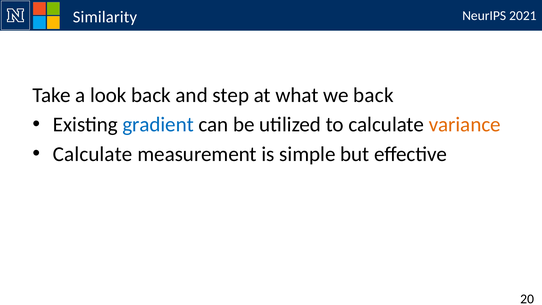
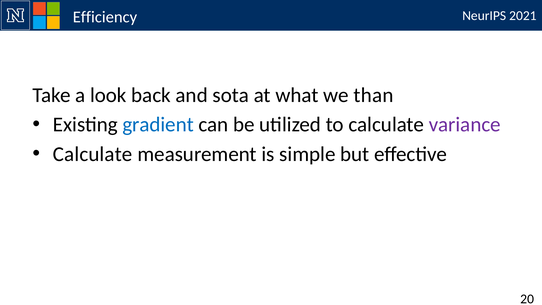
Similarity: Similarity -> Efficiency (105, 17)
step: step -> sota (231, 95)
we back: back -> than (373, 95)
variance colour: orange -> purple (465, 125)
